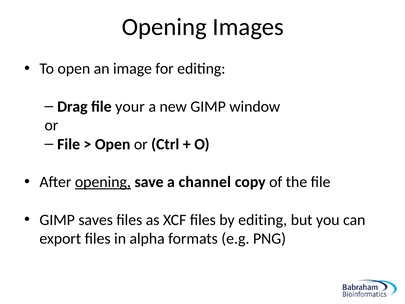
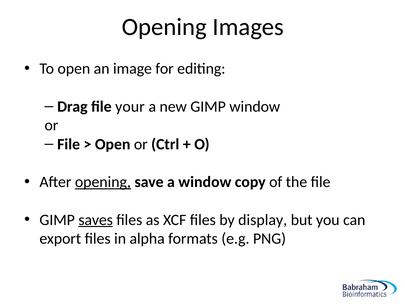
a channel: channel -> window (205, 182)
saves underline: none -> present (96, 220)
by editing: editing -> display (263, 220)
